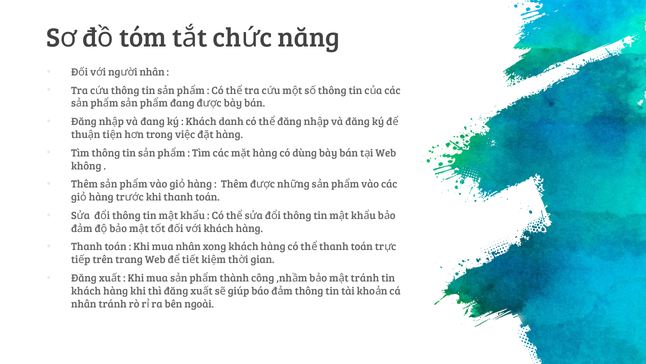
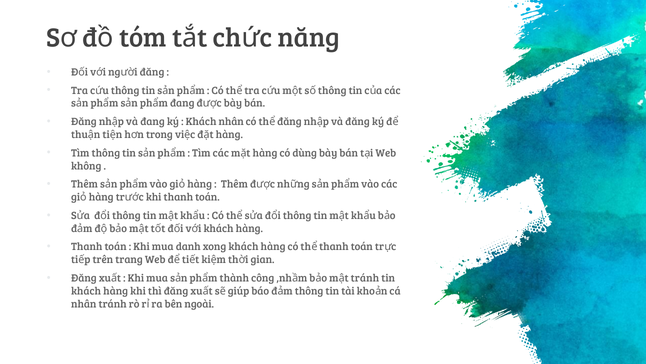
nhân: nhân -> đăng (152, 72)
Khách danh: danh -> nhân (231, 122)
mua nhân: nhân -> danh (188, 246)
